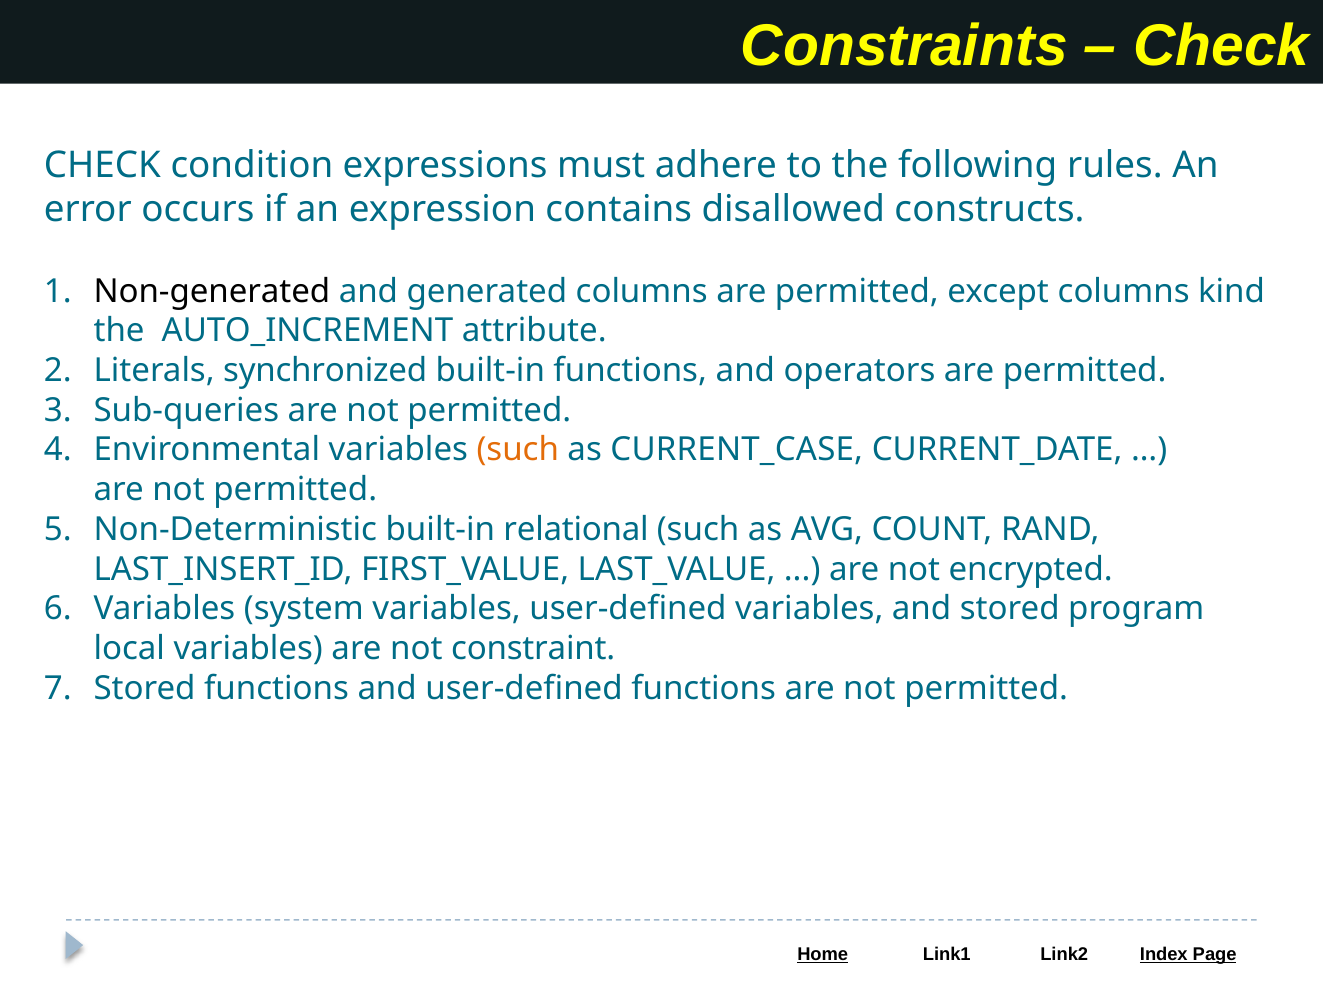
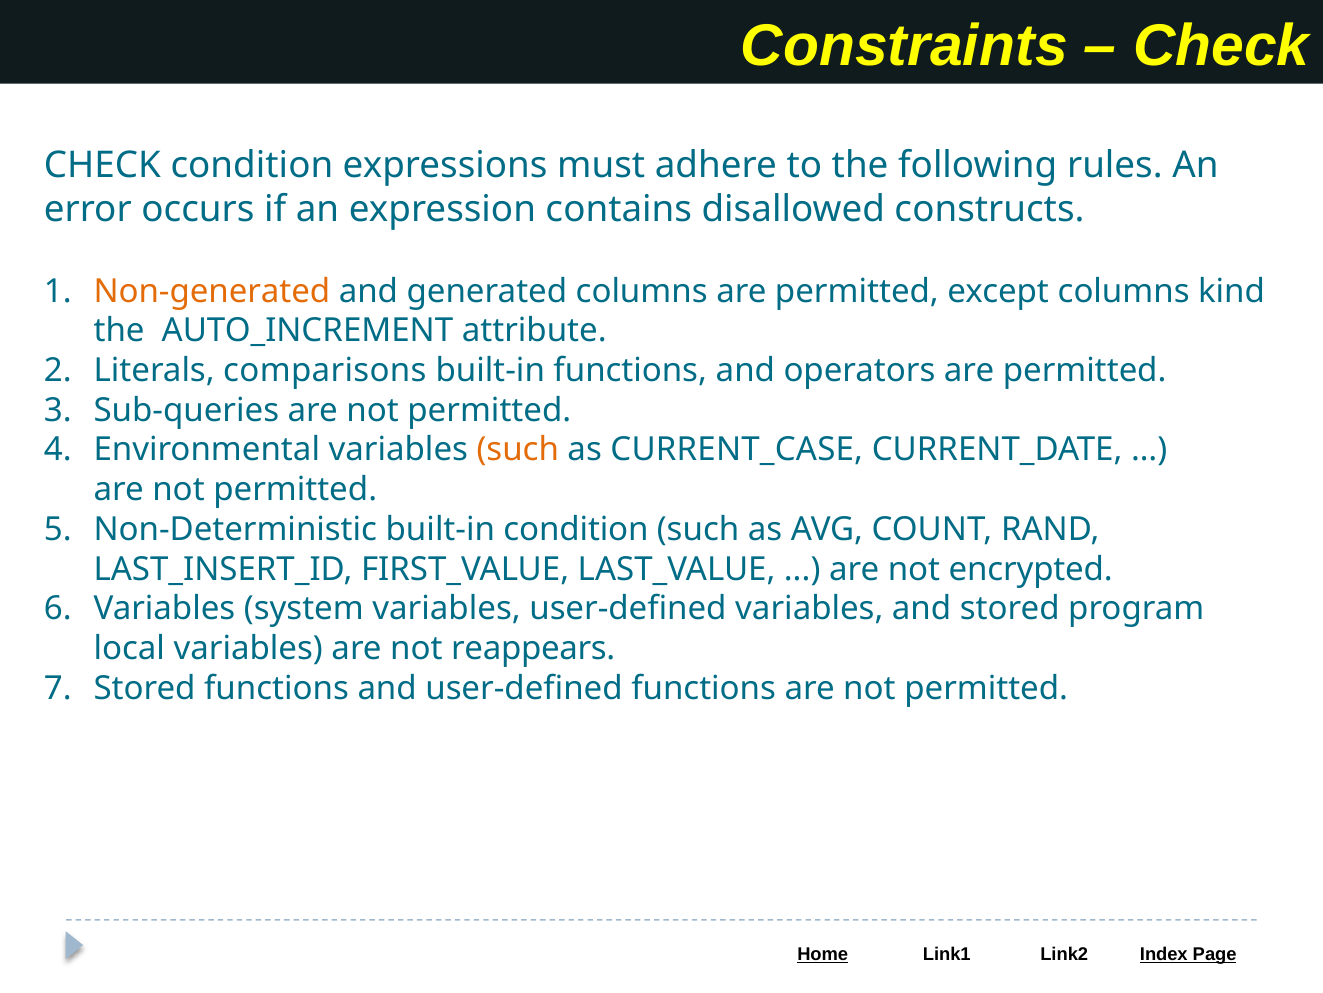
Non-generated colour: black -> orange (212, 291)
synchronized: synchronized -> comparisons (325, 370)
built-in relational: relational -> condition (576, 529)
constraint: constraint -> reappears (533, 648)
